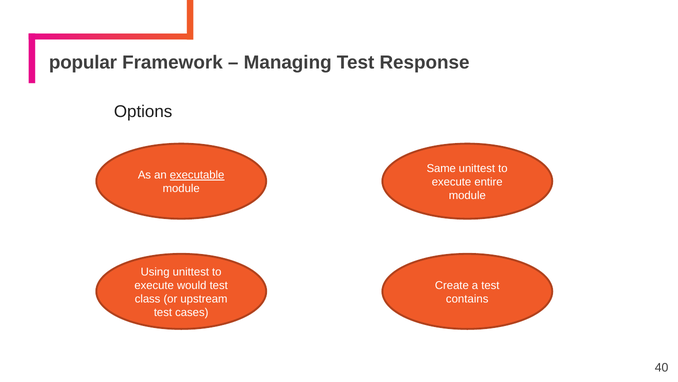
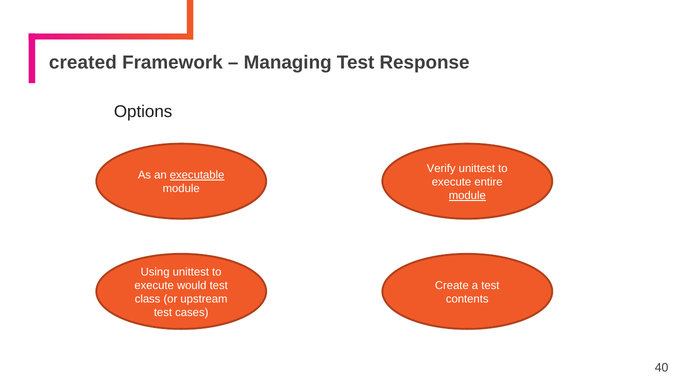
popular: popular -> created (83, 63)
Same: Same -> Verify (441, 168)
module underline: none -> present (467, 195)
contains: contains -> contents (467, 298)
